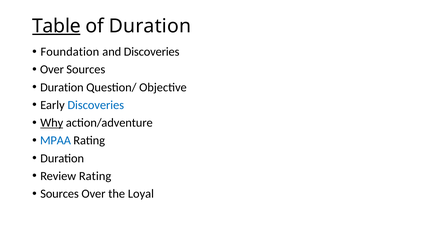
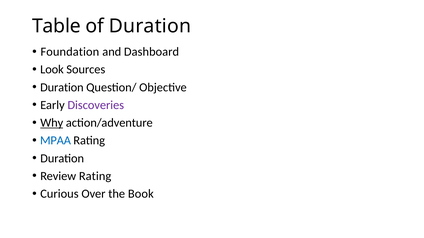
Table underline: present -> none (56, 26)
and Discoveries: Discoveries -> Dashboard (152, 52)
Over: Over -> Look (52, 70)
Discoveries colour: blue -> purple (96, 105)
Sources: Sources -> Curious (59, 194)
Loyal: Loyal -> Book (141, 194)
